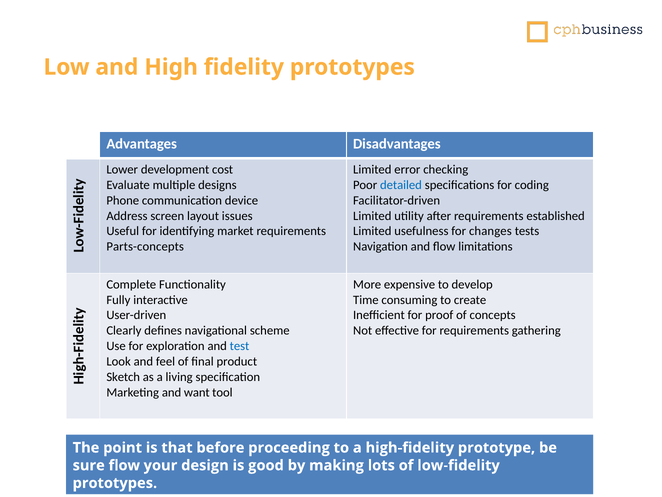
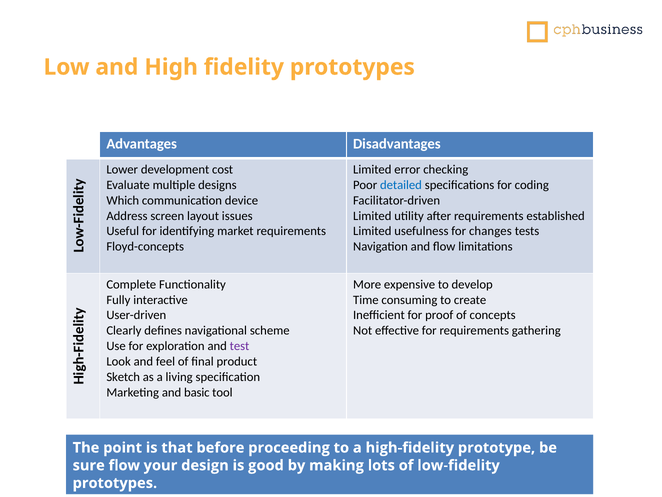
Phone: Phone -> Which (123, 200)
Parts-concepts: Parts-concepts -> Floyd-concepts (145, 247)
test colour: blue -> purple (240, 346)
want: want -> basic (197, 392)
